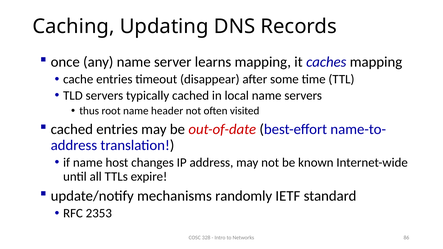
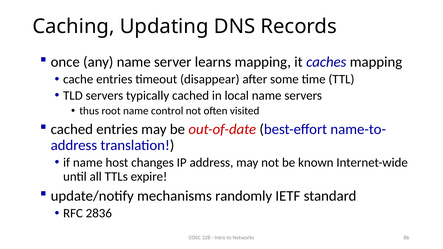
header: header -> control (167, 111)
2353: 2353 -> 2836 (99, 213)
